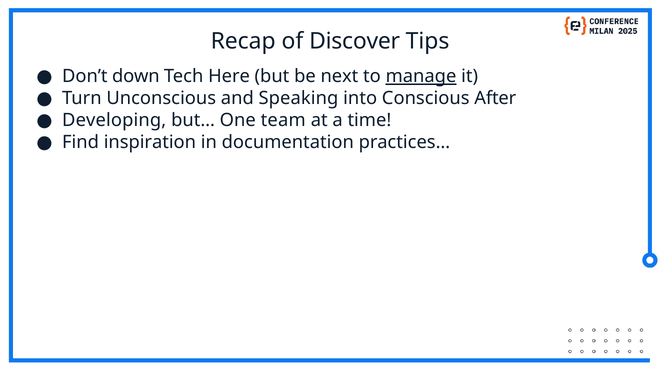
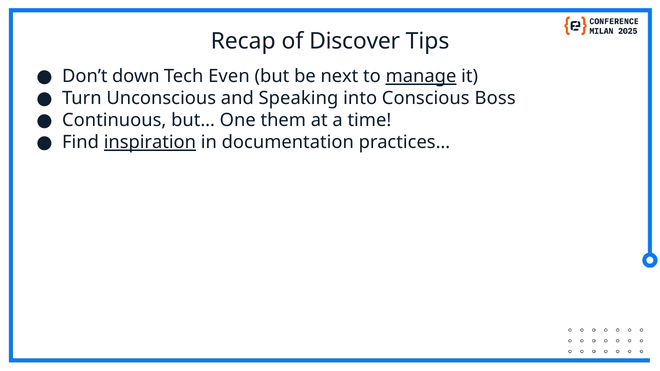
Here: Here -> Even (229, 76)
After: After -> Boss (495, 98)
Developing: Developing -> Continuous (114, 120)
team: team -> them (283, 120)
inspiration underline: none -> present (150, 142)
